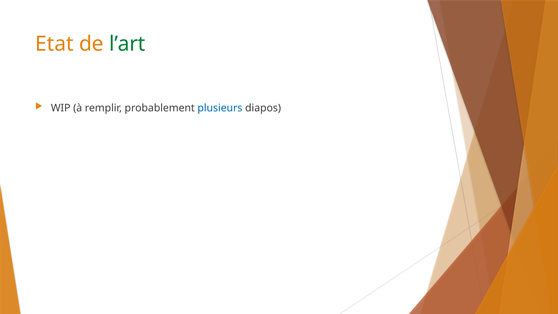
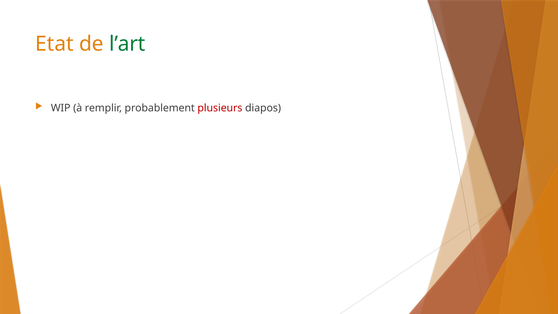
plusieurs colour: blue -> red (220, 108)
